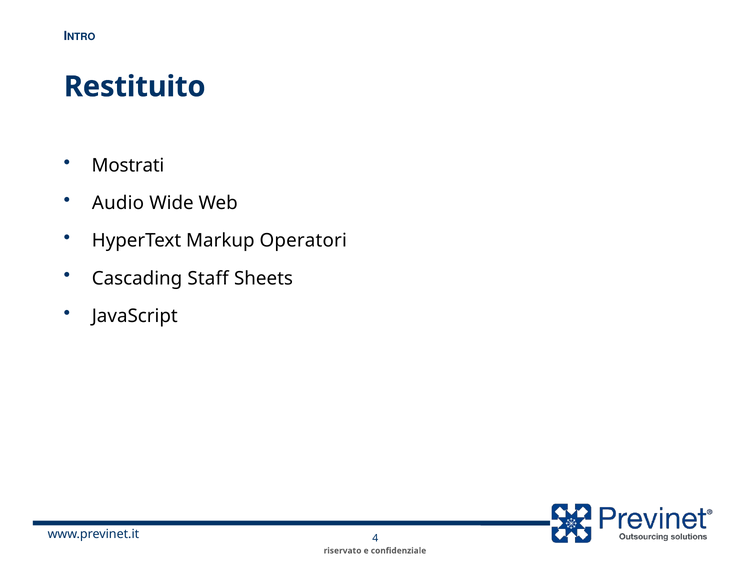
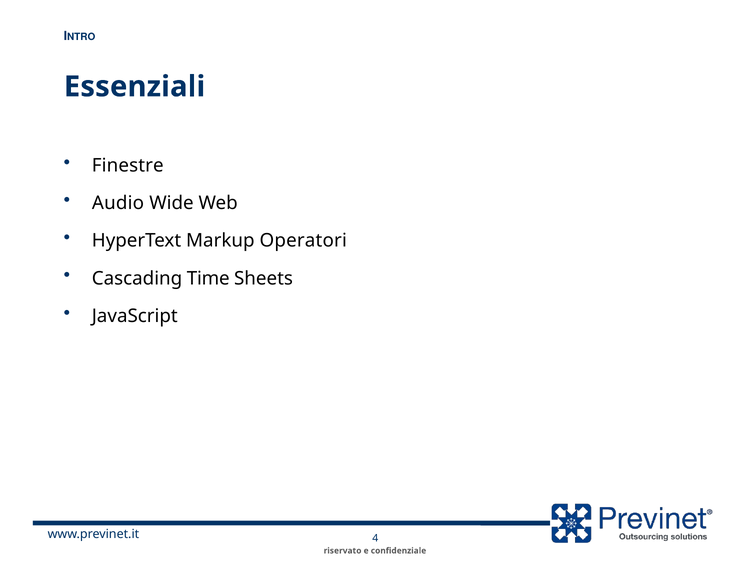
Restituito: Restituito -> Essenziali (135, 87)
Mostrati: Mostrati -> Finestre (128, 165)
Staff: Staff -> Time (208, 278)
